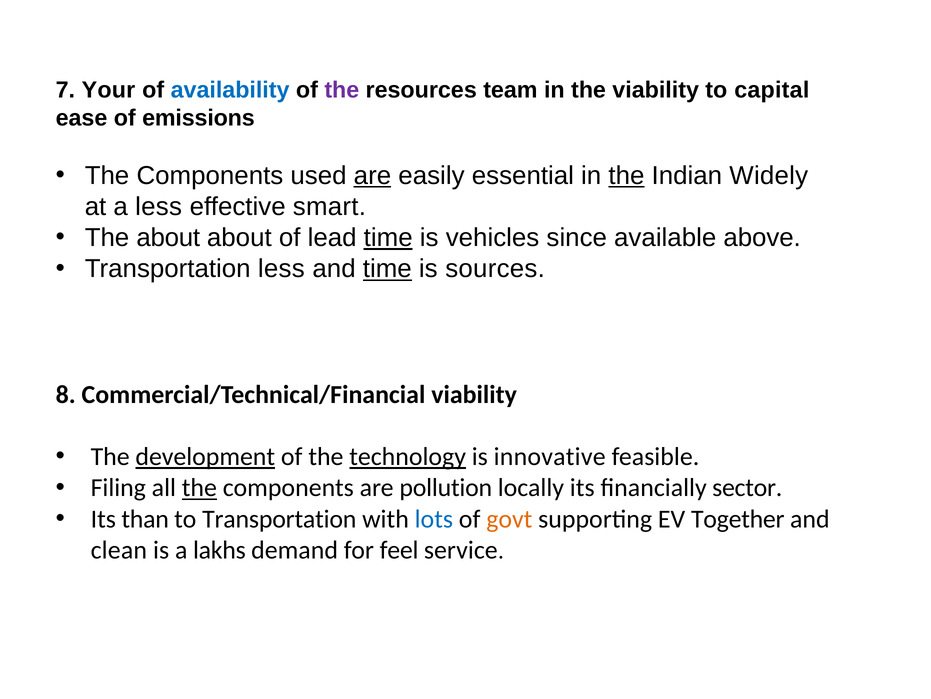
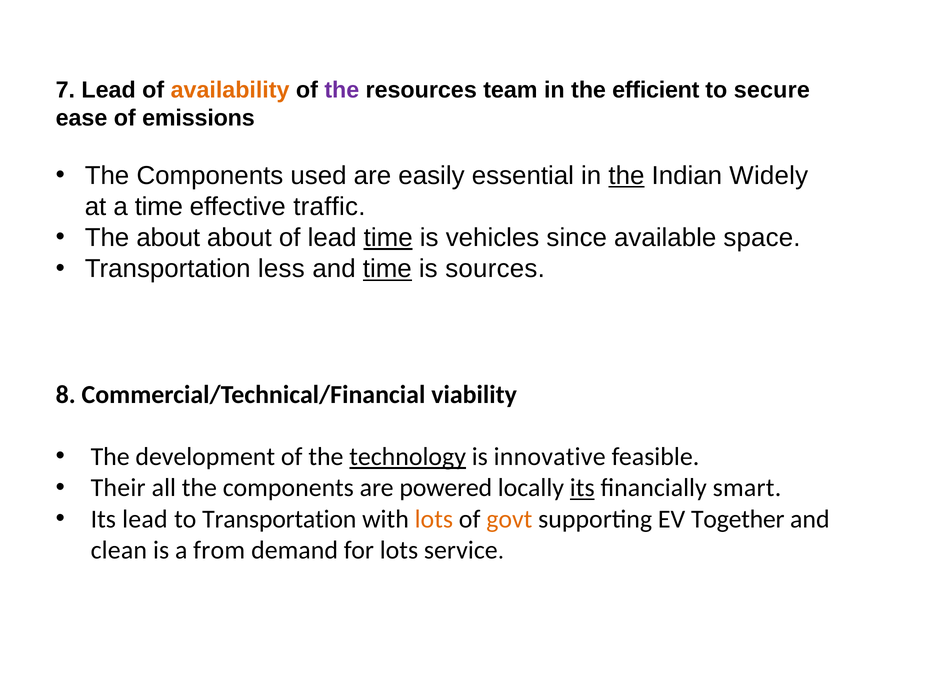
7 Your: Your -> Lead (109, 90)
availability colour: blue -> orange (230, 90)
the viability: viability -> efficient (656, 90)
capital: capital -> secure (772, 90)
are underline: present -> none (372, 175)
a less: less -> time (159, 207)
smart: smart -> traffic (329, 207)
above: above -> space (762, 238)
development underline: present -> none (205, 456)
Filing: Filing -> Their (118, 487)
the underline: present -> none (199, 487)
pollution: pollution -> powered (446, 487)
its underline: none -> present (582, 487)
sector: sector -> smart (747, 487)
Its than: than -> lead (145, 518)
lots colour: blue -> orange (434, 518)
lakhs: lakhs -> from (219, 550)
for feel: feel -> lots (399, 550)
